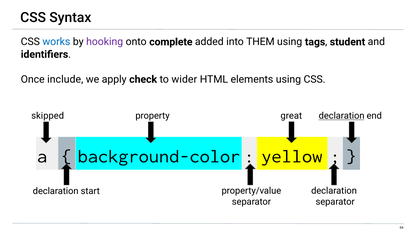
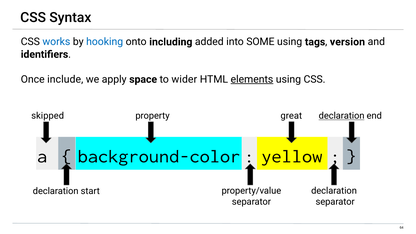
hooking colour: purple -> blue (105, 42)
complete: complete -> including (171, 42)
THEM: THEM -> SOME (260, 42)
student: student -> version (347, 42)
check: check -> space (143, 79)
elements underline: none -> present (252, 79)
